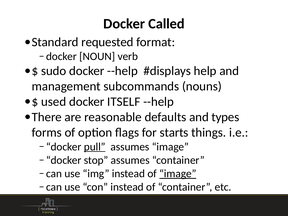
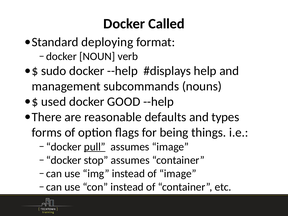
requested: requested -> deploying (107, 42)
ITSELF: ITSELF -> GOOD (124, 102)
starts: starts -> being (174, 132)
image underline: present -> none (178, 174)
